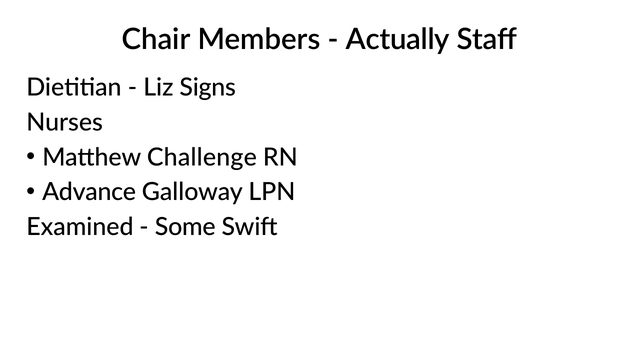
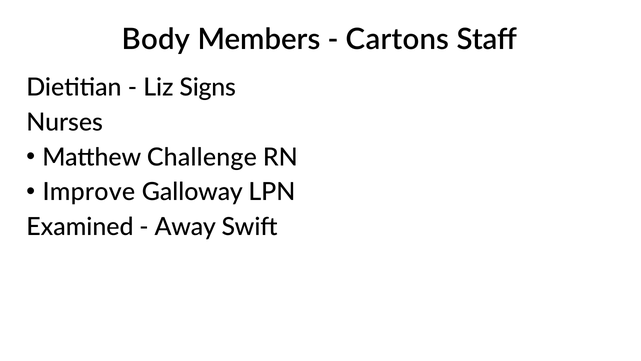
Chair: Chair -> Body (156, 40)
Actually: Actually -> Cartons (398, 40)
Advance: Advance -> Improve (89, 192)
Some: Some -> Away (185, 227)
